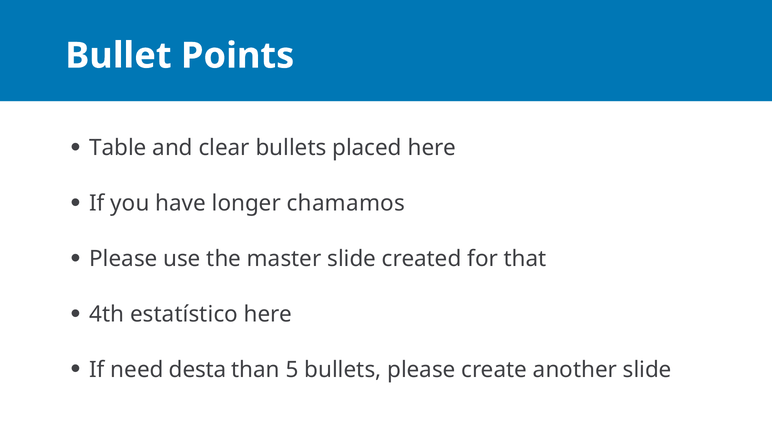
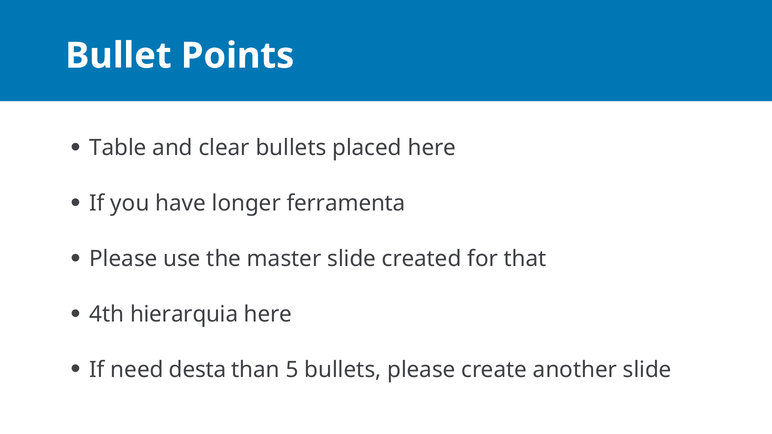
chamamos: chamamos -> ferramenta (346, 204)
estatístico: estatístico -> hierarquia (184, 315)
